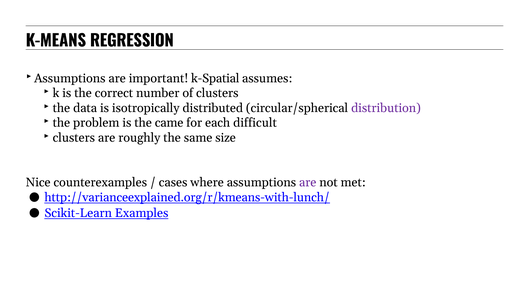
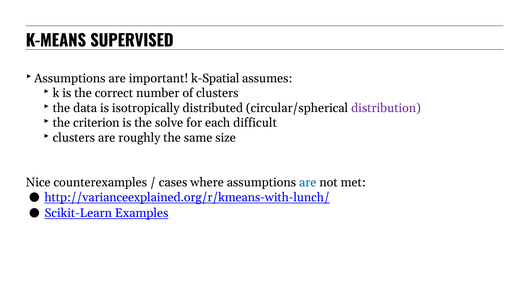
REGRESSION: REGRESSION -> SUPERVISED (132, 41)
problem: problem -> criterion (96, 123)
came: came -> solve (169, 123)
are colour: purple -> blue (308, 182)
